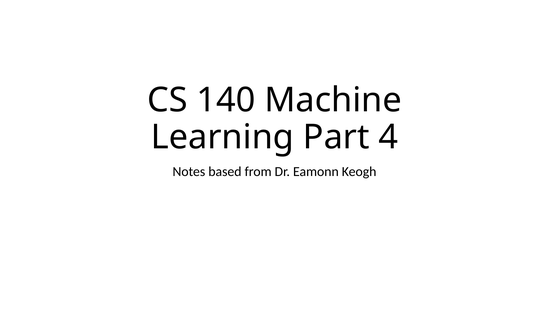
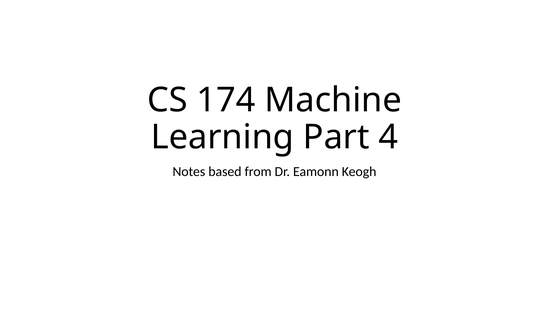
140: 140 -> 174 (226, 100)
